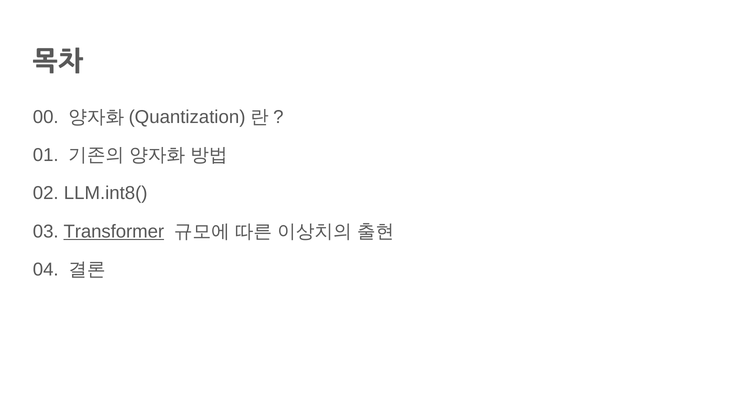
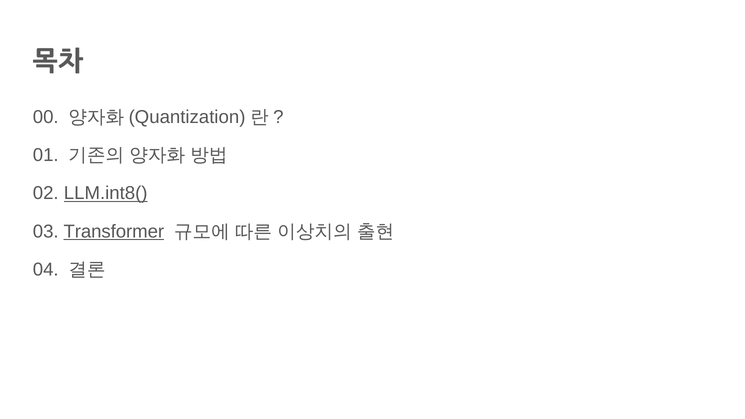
LLM.int8( underline: none -> present (106, 193)
